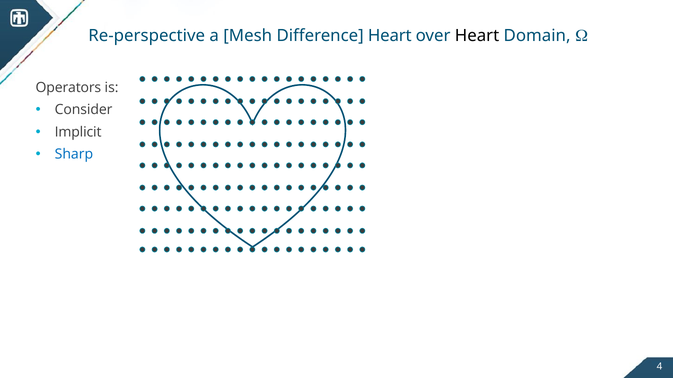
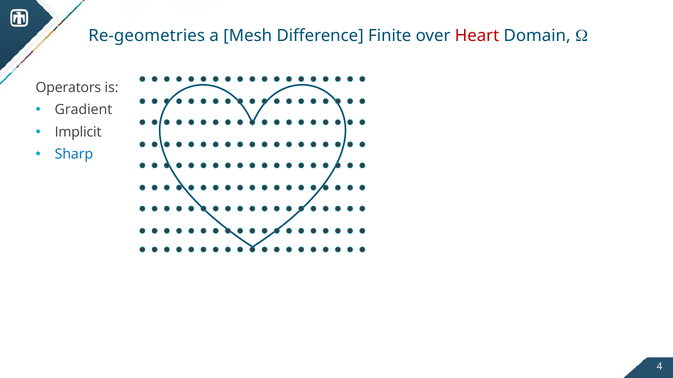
Re-perspective: Re-perspective -> Re-geometries (147, 36)
Difference Heart: Heart -> Finite (390, 36)
Heart colour: black -> red (477, 36)
Consider: Consider -> Gradient (83, 110)
